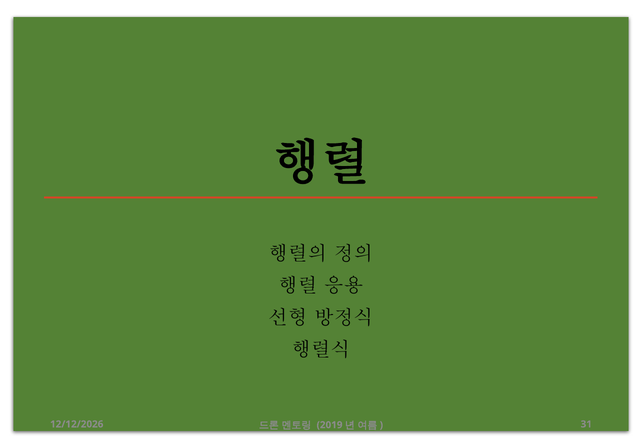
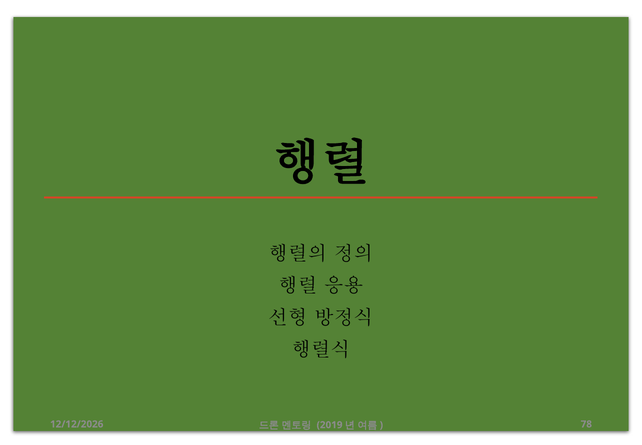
31: 31 -> 78 (586, 424)
